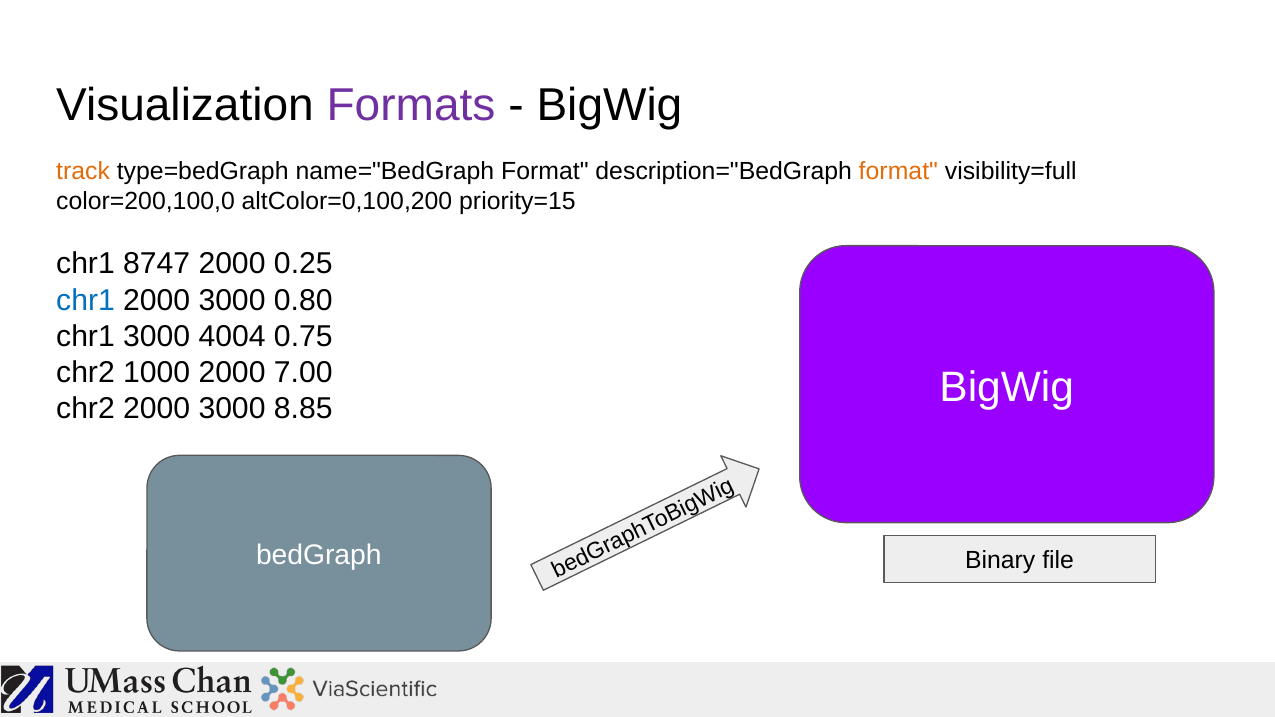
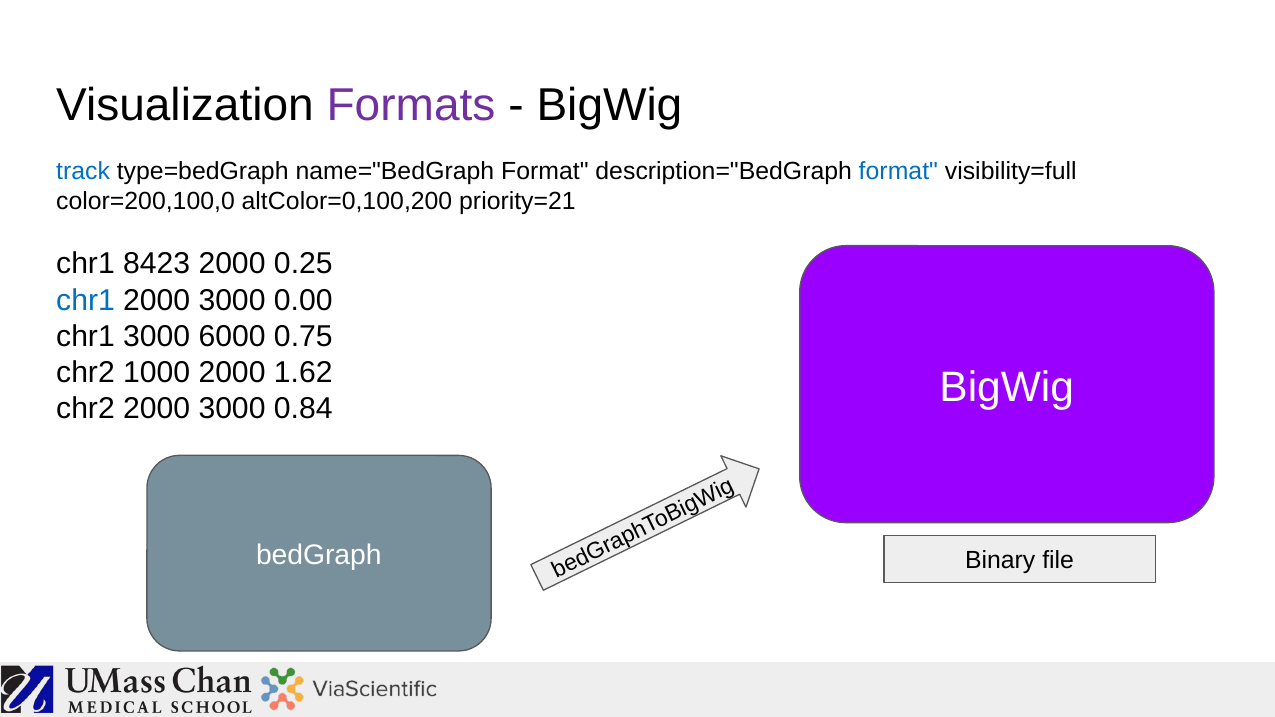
track colour: orange -> blue (83, 171)
format colour: orange -> blue (898, 171)
priority=15: priority=15 -> priority=21 (517, 201)
8747: 8747 -> 8423 (157, 264)
0.80: 0.80 -> 0.00 (303, 300)
4004: 4004 -> 6000 (232, 336)
7.00: 7.00 -> 1.62 (303, 373)
8.85: 8.85 -> 0.84 (303, 409)
